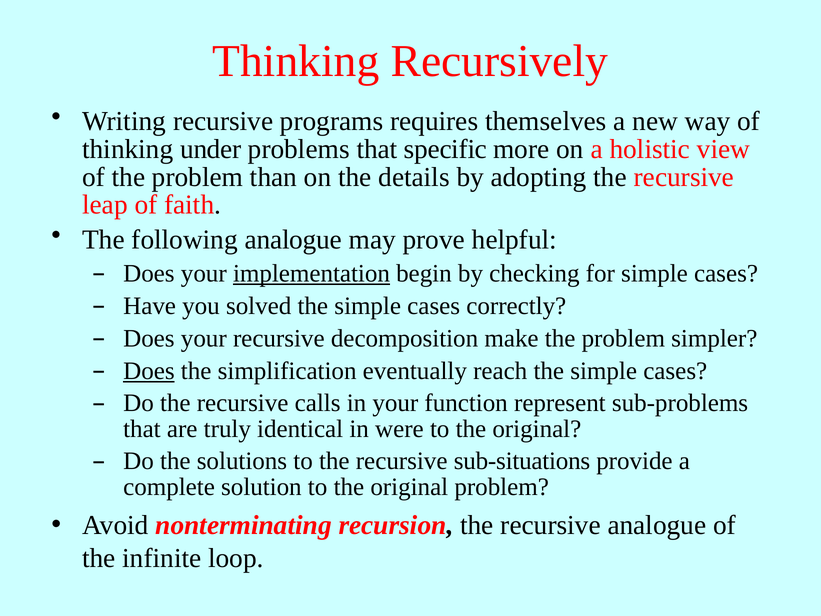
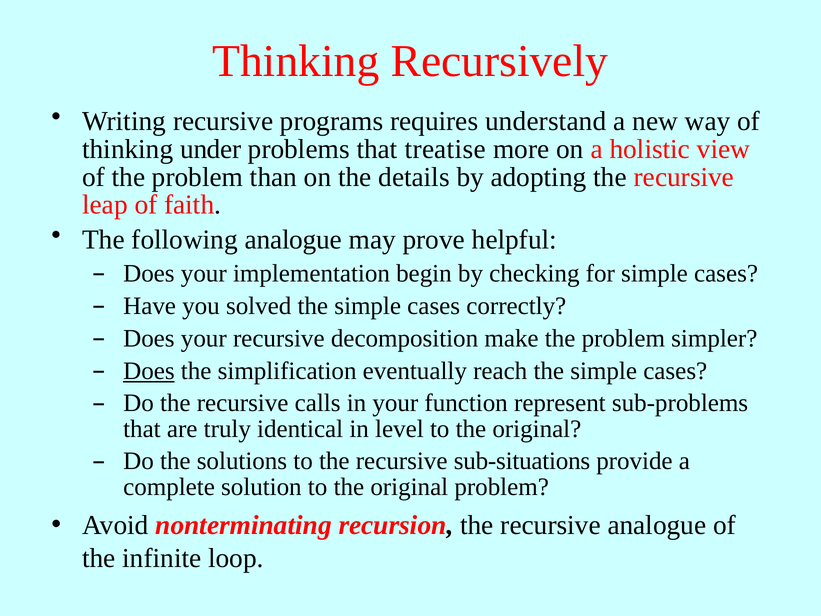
themselves: themselves -> understand (546, 121)
specific: specific -> treatise (445, 149)
implementation underline: present -> none (312, 273)
were: were -> level (399, 429)
